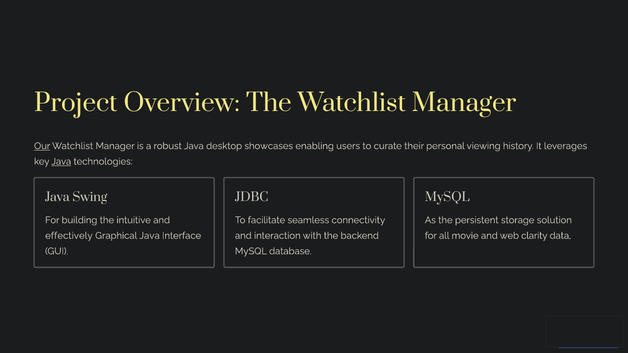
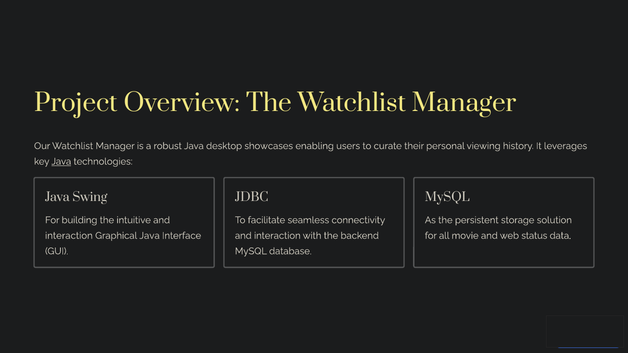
Our underline: present -> none (42, 146)
effectively: effectively -> interaction (69, 236)
clarity: clarity -> status (534, 236)
